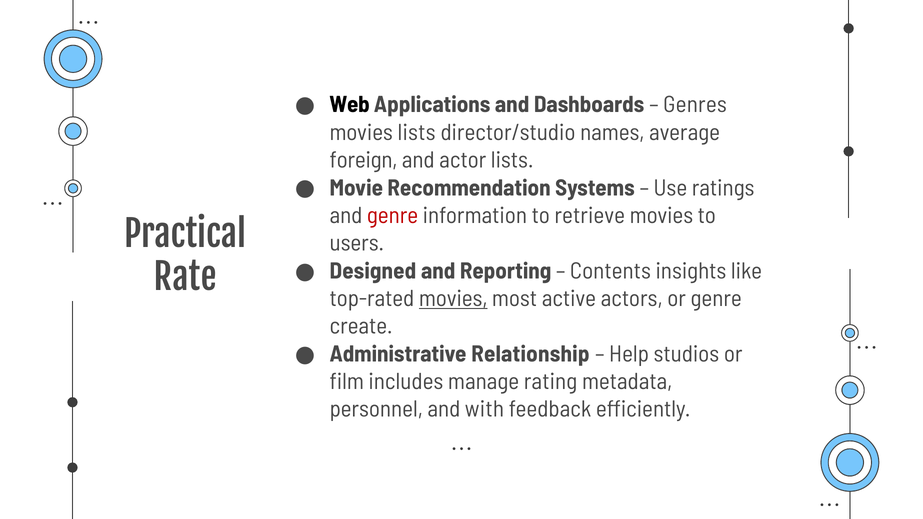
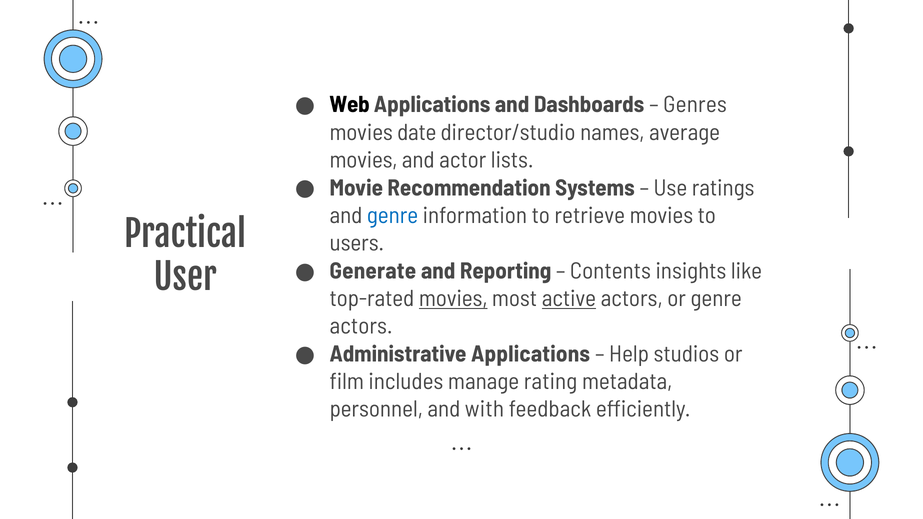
movies lists: lists -> date (417, 133)
foreign: foreign -> movies (363, 160)
genre colour: red -> blue (393, 216)
Designed: Designed -> Generate (373, 271)
Rate: Rate -> User (185, 278)
active underline: none -> present (569, 299)
create: create -> actors (361, 326)
Administrative Relationship: Relationship -> Applications (530, 354)
